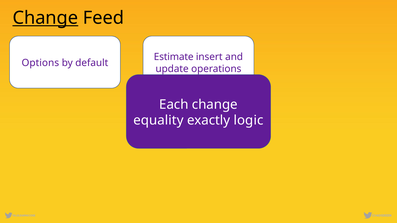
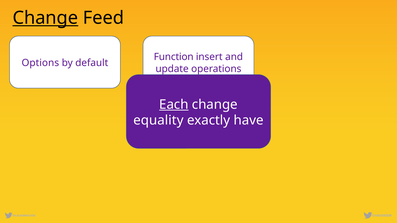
Estimate: Estimate -> Function (174, 57)
Each underline: none -> present (174, 105)
logic: logic -> have (249, 120)
